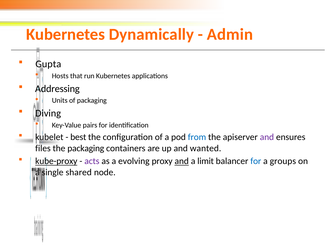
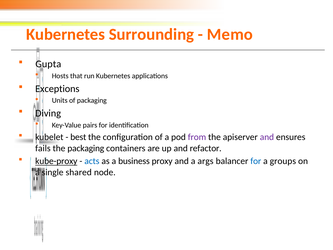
Dynamically: Dynamically -> Surrounding (151, 34)
Admin: Admin -> Memo (230, 34)
Addressing: Addressing -> Exceptions (57, 89)
from colour: blue -> purple (197, 137)
files: files -> fails (43, 148)
wanted: wanted -> refactor (206, 148)
acts colour: purple -> blue (92, 161)
evolving: evolving -> business (134, 161)
and underline: present -> none (182, 161)
limit: limit -> args (206, 161)
